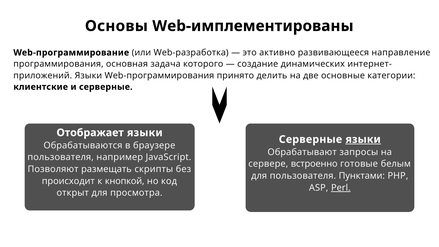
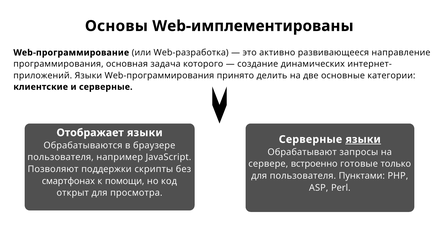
белым: белым -> только (396, 164)
размещать: размещать -> поддержки (106, 169)
происходит: происходит -> смартфонах (68, 181)
кнопкой: кнопкой -> помощи (125, 181)
Perl underline: present -> none (341, 188)
